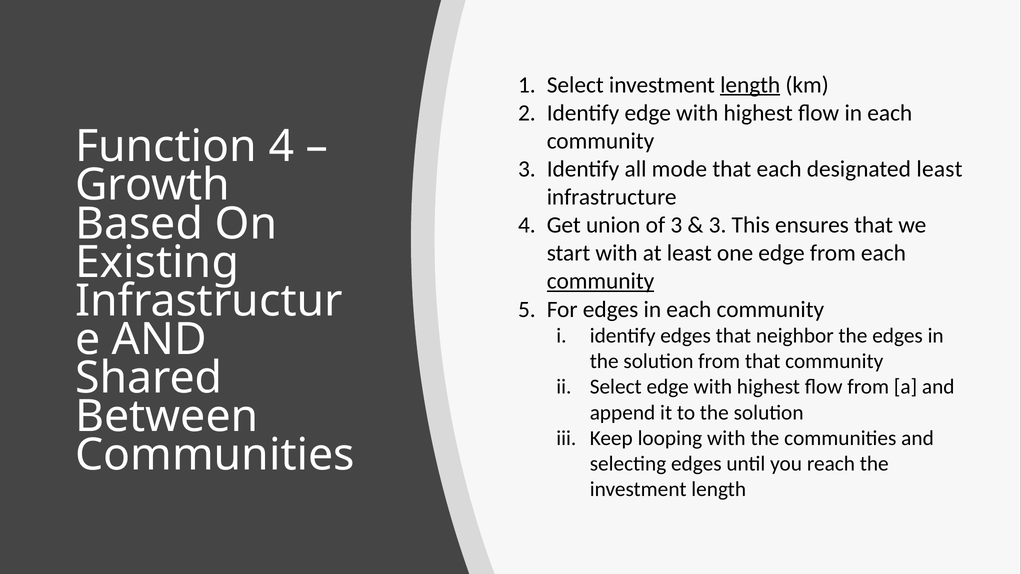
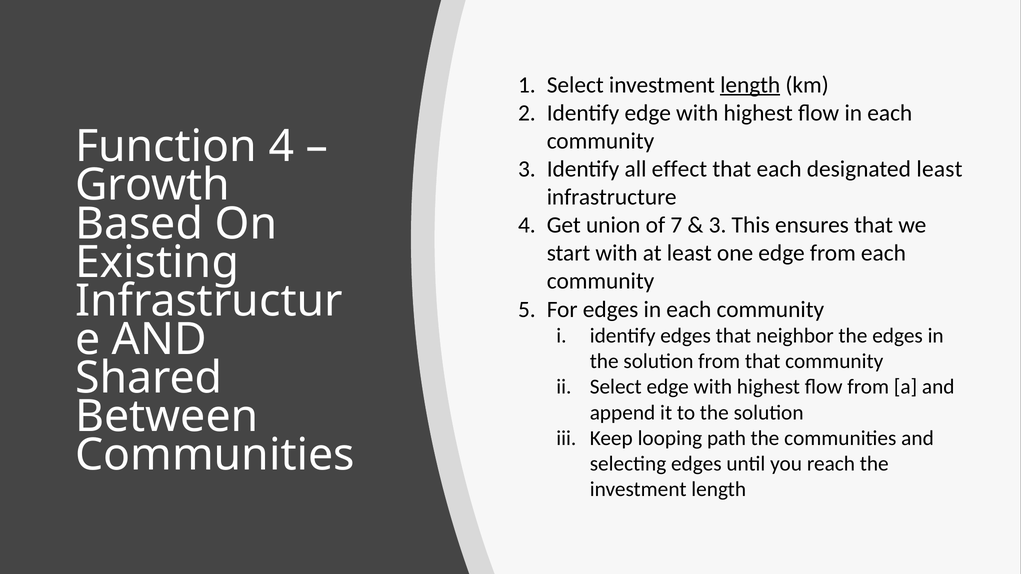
mode: mode -> effect (679, 169)
of 3: 3 -> 7 (676, 225)
community underline: present -> none (600, 281)
looping with: with -> path (727, 438)
